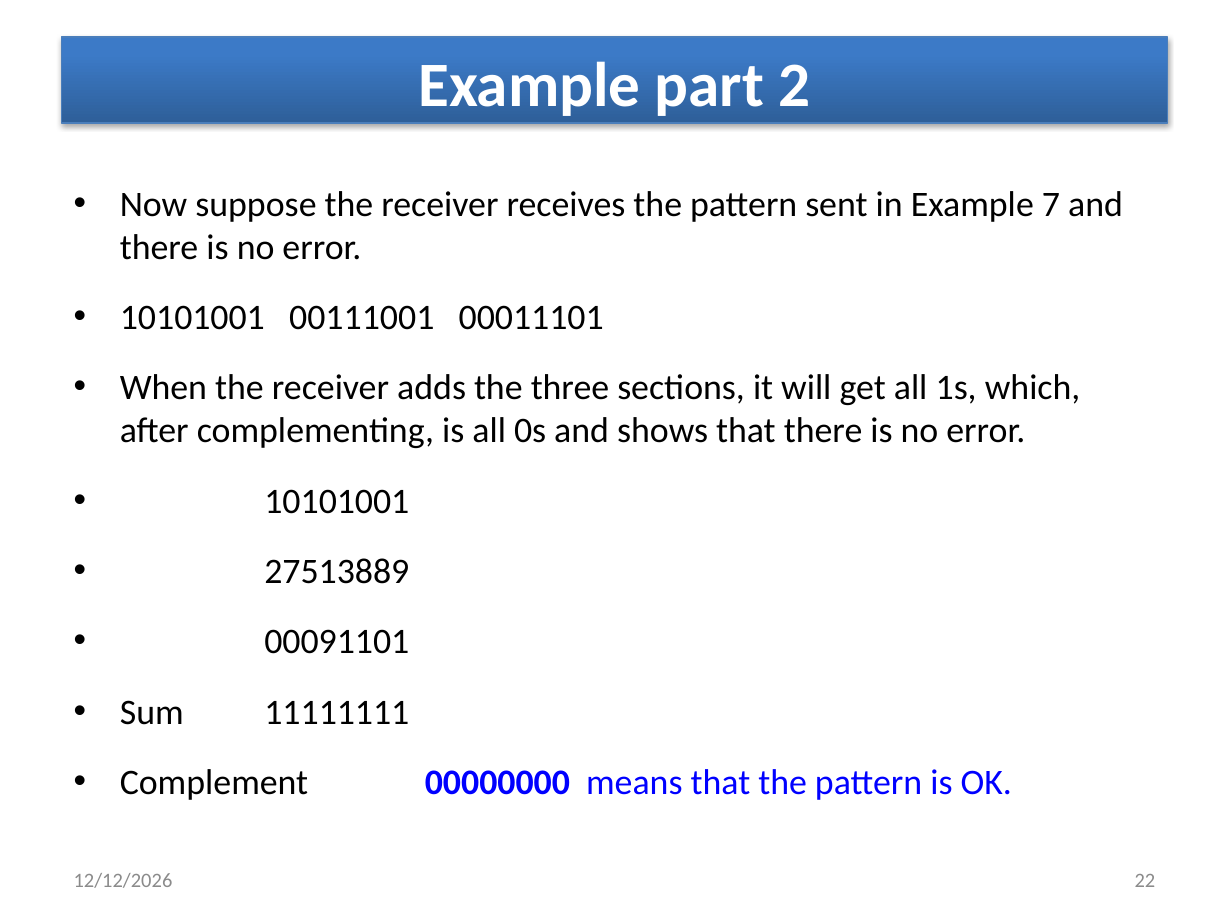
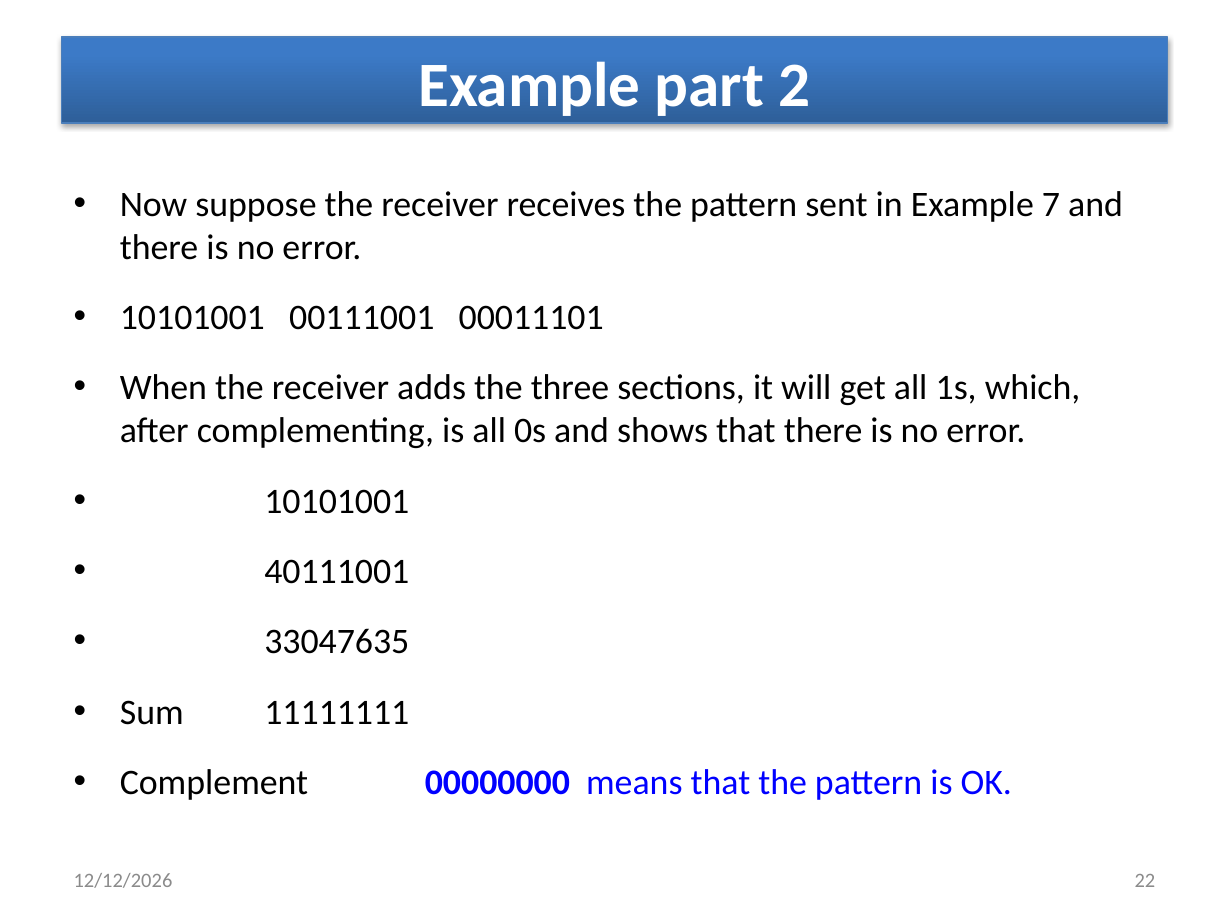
27513889: 27513889 -> 40111001 (337, 572)
00091101: 00091101 -> 33047635 (337, 642)
